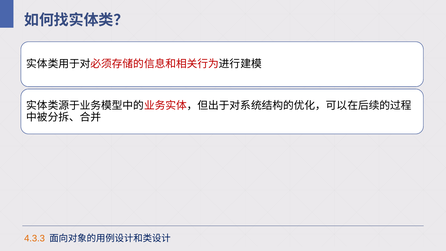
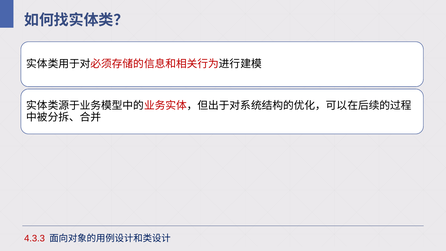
4.3.3 colour: orange -> red (35, 238)
